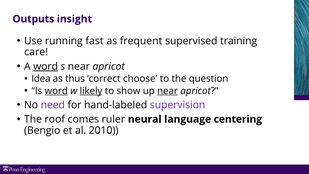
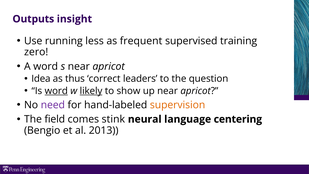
fast: fast -> less (95, 41)
care: care -> zero (36, 52)
word underline: present -> none (46, 66)
choose: choose -> leaders (140, 79)
near underline: present -> none (168, 91)
supervision colour: purple -> orange (178, 105)
roof: roof -> field (55, 119)
ruler: ruler -> stink (113, 119)
2010: 2010 -> 2013 (104, 130)
